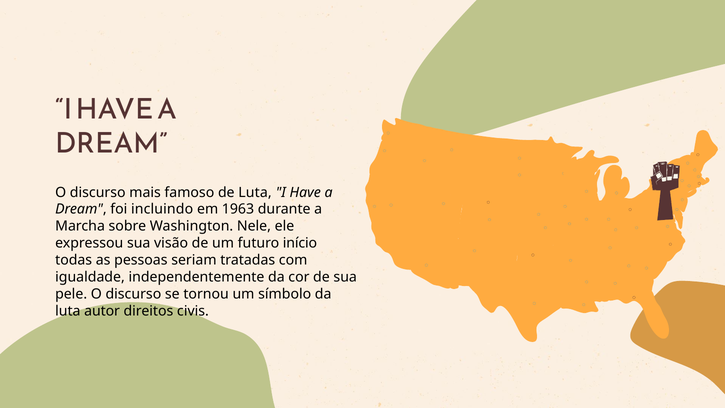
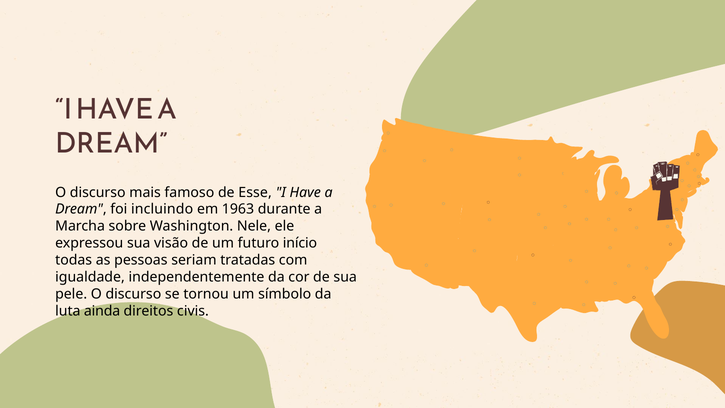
de Luta: Luta -> Esse (255, 192)
autor: autor -> ainda (102, 311)
